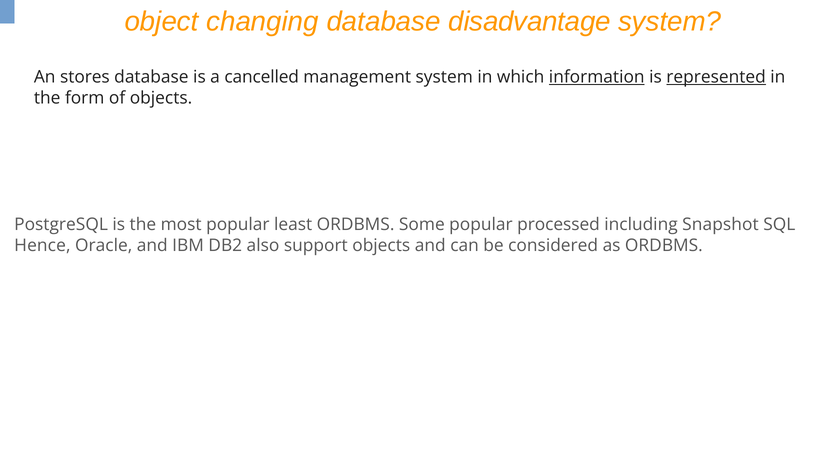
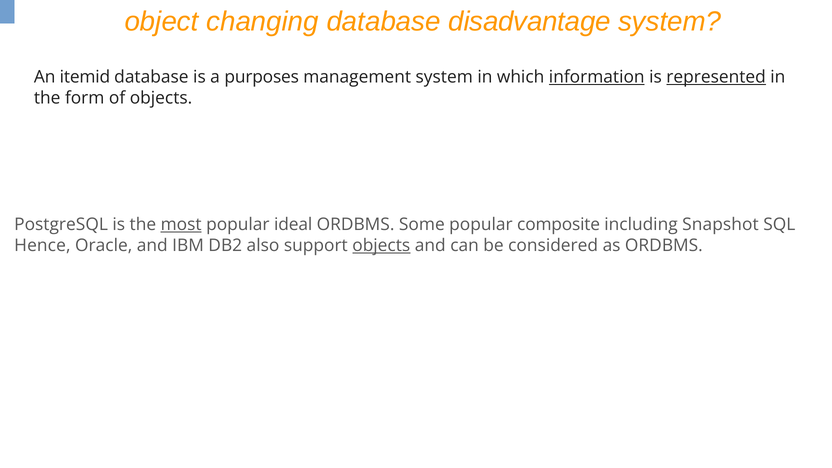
stores: stores -> itemid (85, 77)
cancelled: cancelled -> purposes (262, 77)
most underline: none -> present (181, 225)
least: least -> ideal (293, 225)
processed: processed -> composite (559, 225)
objects underline: none -> present (381, 245)
